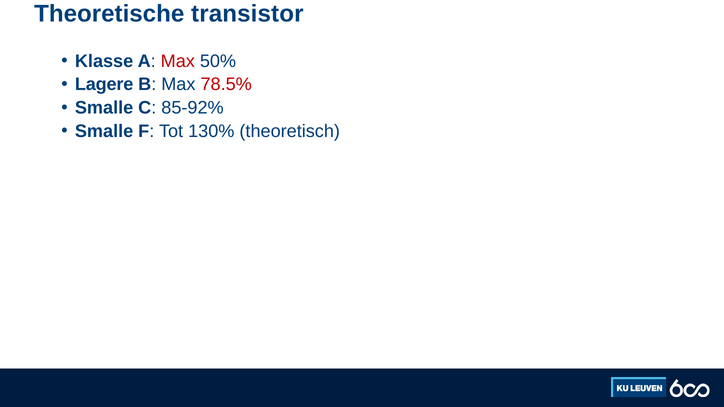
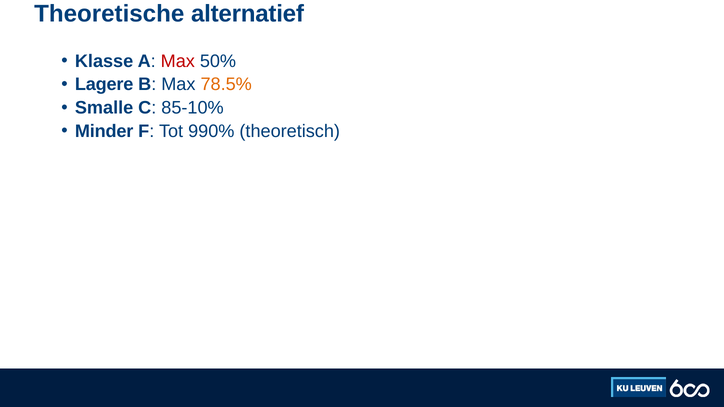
transistor: transistor -> alternatief (247, 14)
78.5% colour: red -> orange (226, 85)
85-92%: 85-92% -> 85-10% (193, 108)
Smalle: Smalle -> Minder (104, 131)
130%: 130% -> 990% (211, 131)
